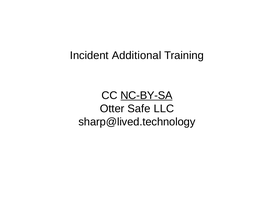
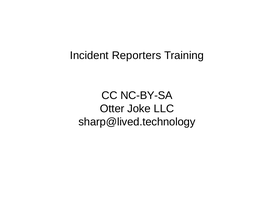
Additional: Additional -> Reporters (137, 55)
NC-BY-SA underline: present -> none (146, 95)
Safe: Safe -> Joke (139, 108)
